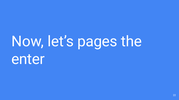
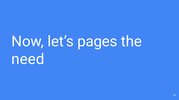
enter: enter -> need (28, 60)
